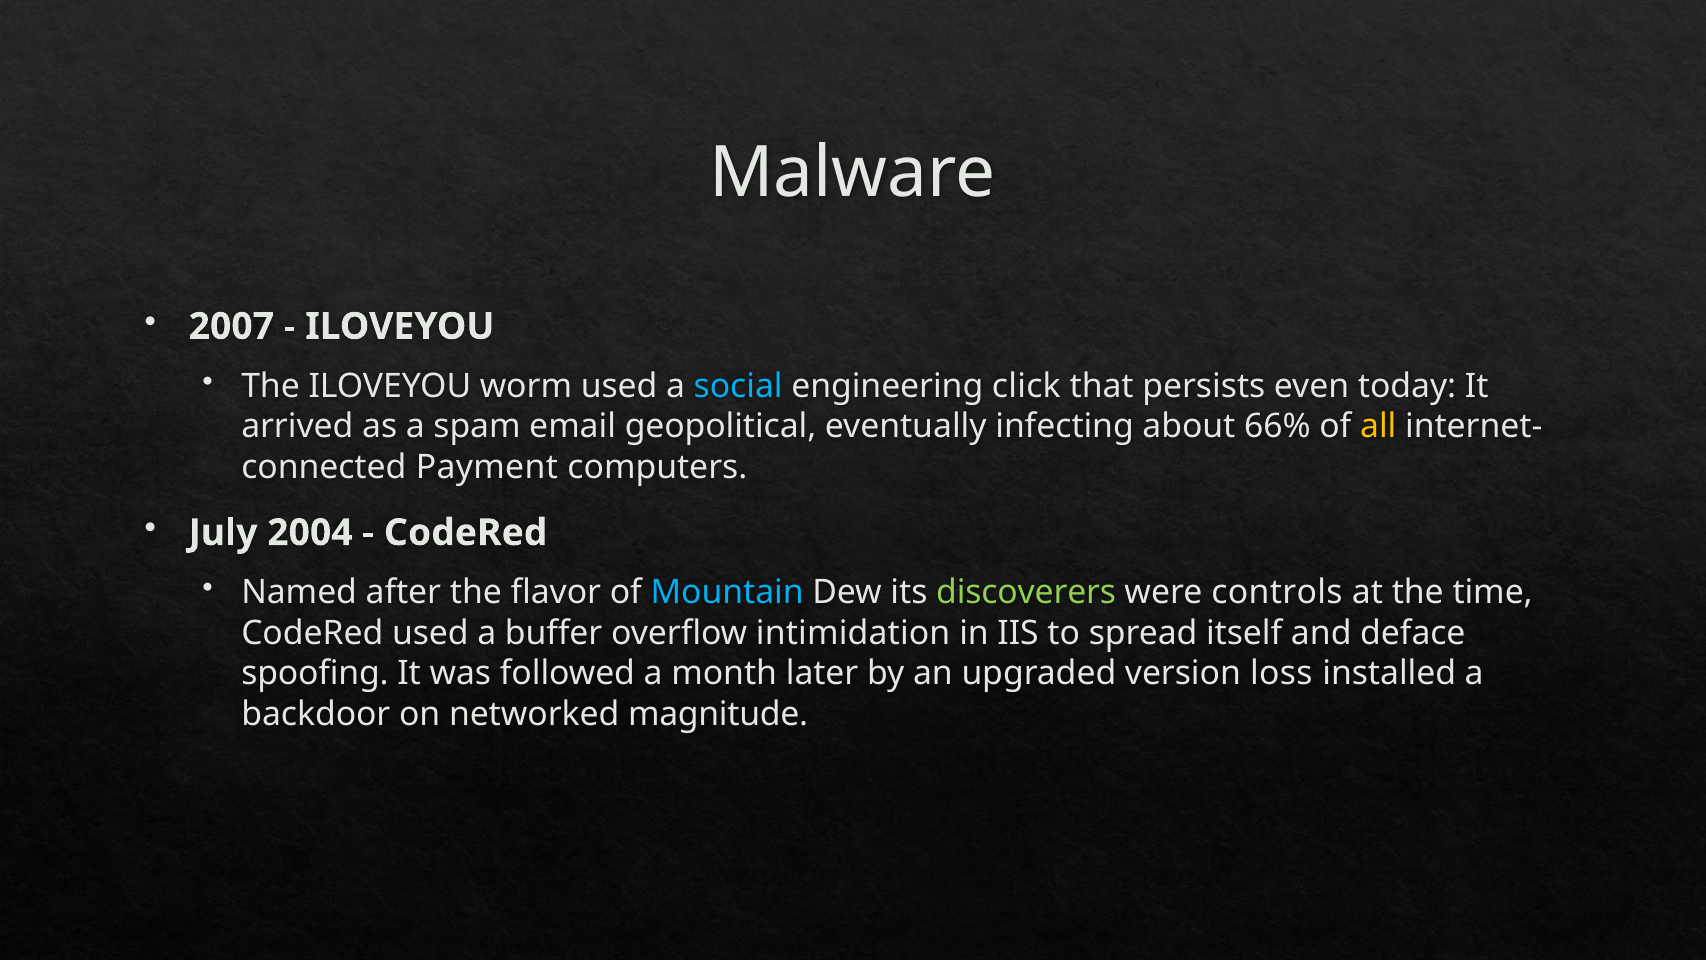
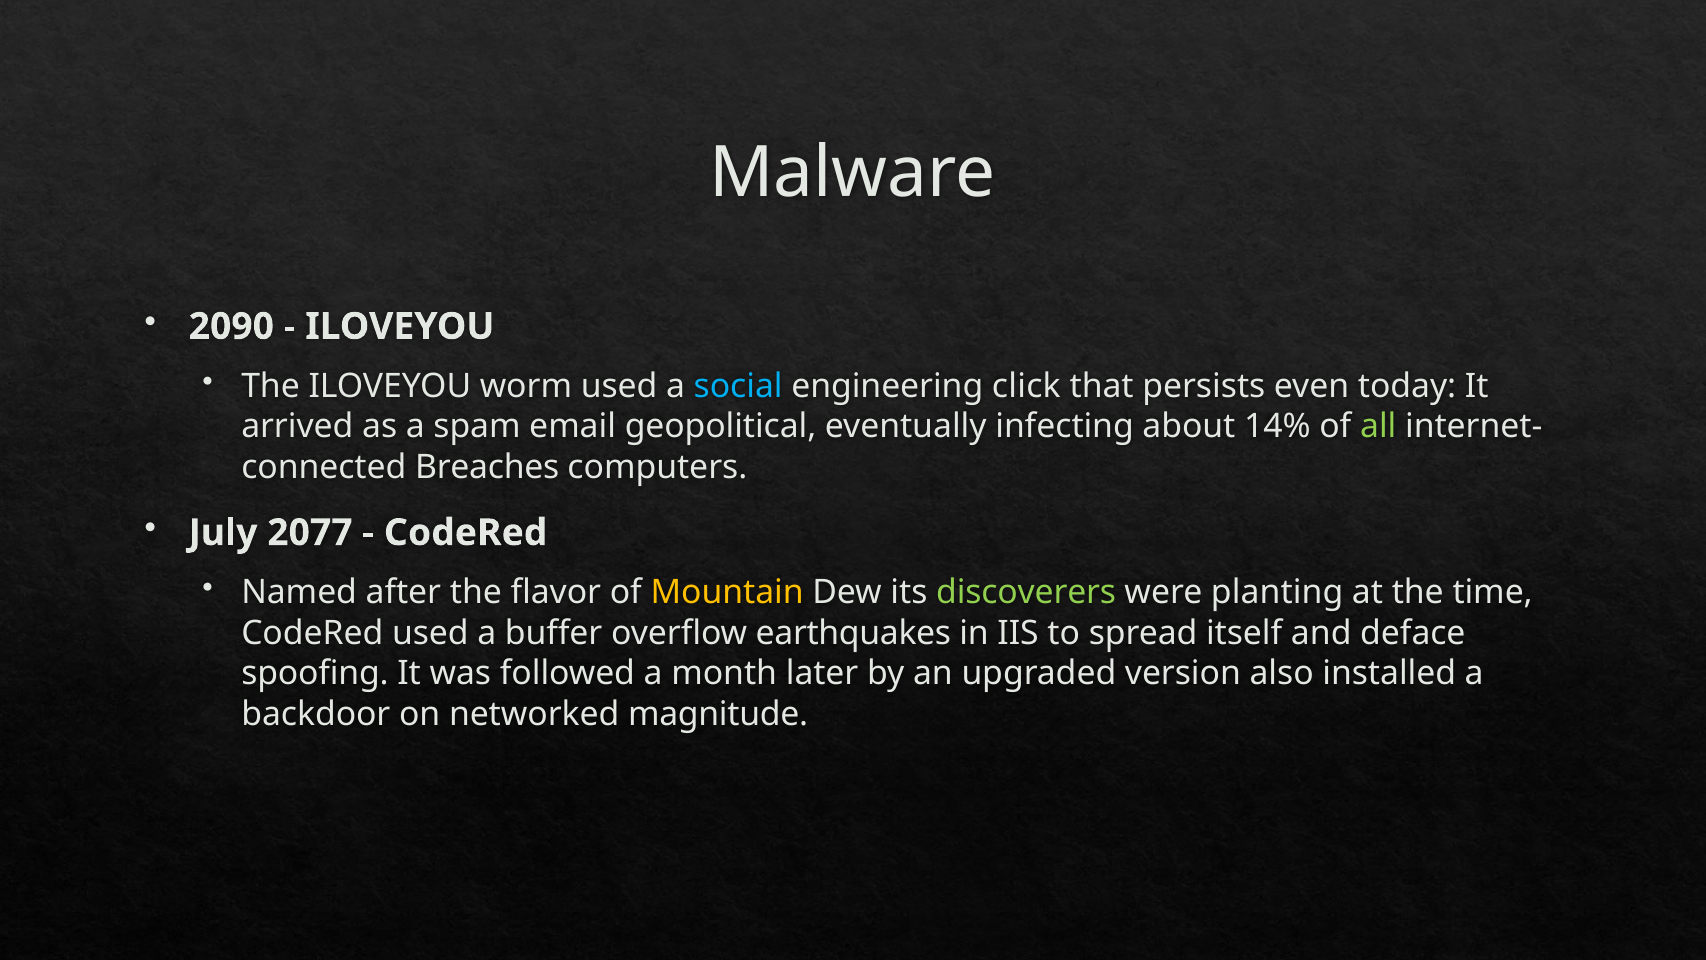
2007: 2007 -> 2090 (231, 326)
66%: 66% -> 14% (1277, 427)
all colour: yellow -> light green (1378, 427)
Payment: Payment -> Breaches (487, 467)
2004: 2004 -> 2077 (310, 533)
Mountain colour: light blue -> yellow (727, 592)
controls: controls -> planting (1277, 592)
intimidation: intimidation -> earthquakes (853, 633)
loss: loss -> also (1282, 673)
